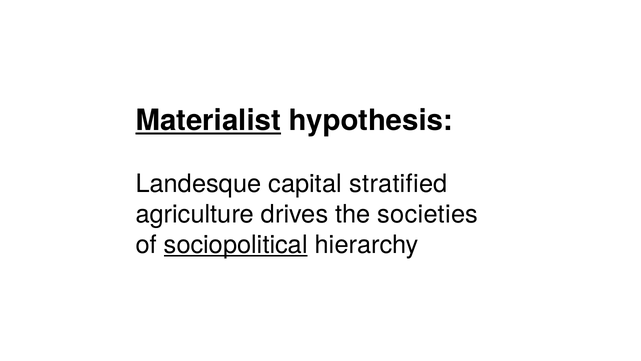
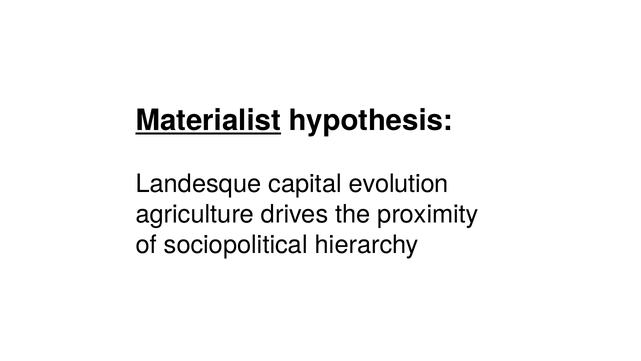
stratified: stratified -> evolution (399, 184)
societies: societies -> proximity (428, 214)
sociopolitical underline: present -> none (236, 245)
